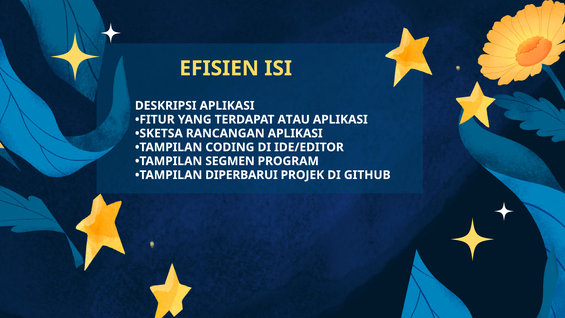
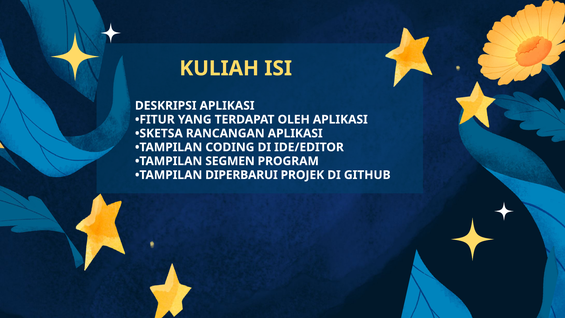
EFISIEN: EFISIEN -> KULIAH (219, 68)
ATAU: ATAU -> OLEH (294, 119)
